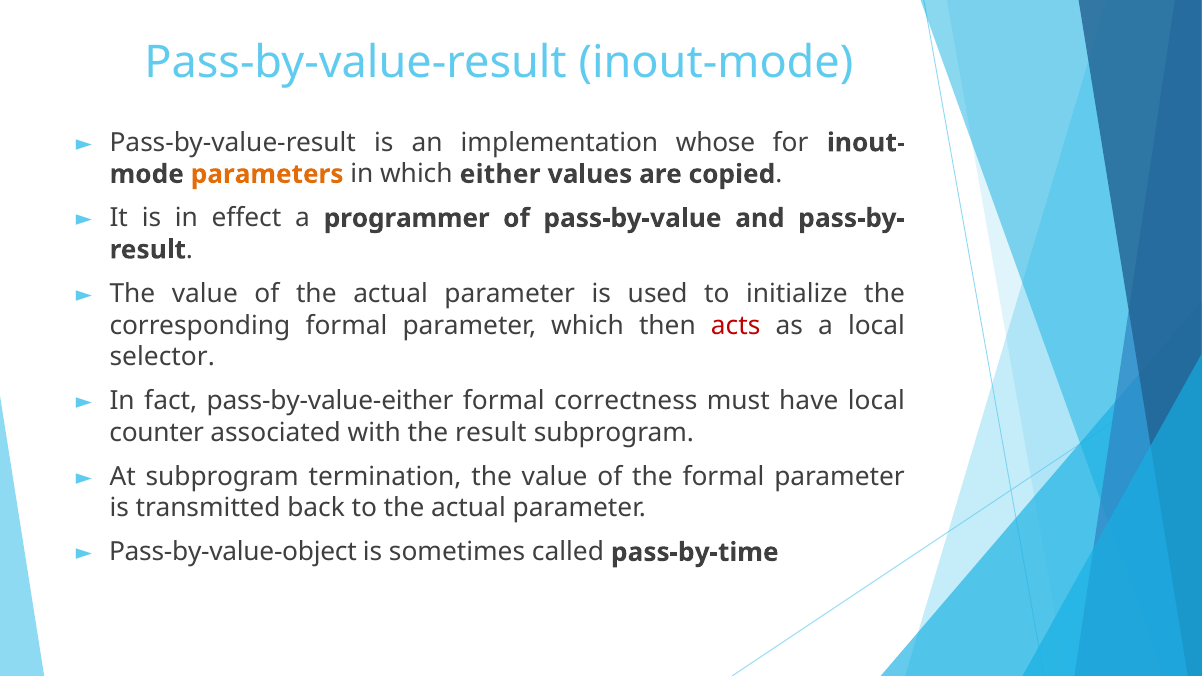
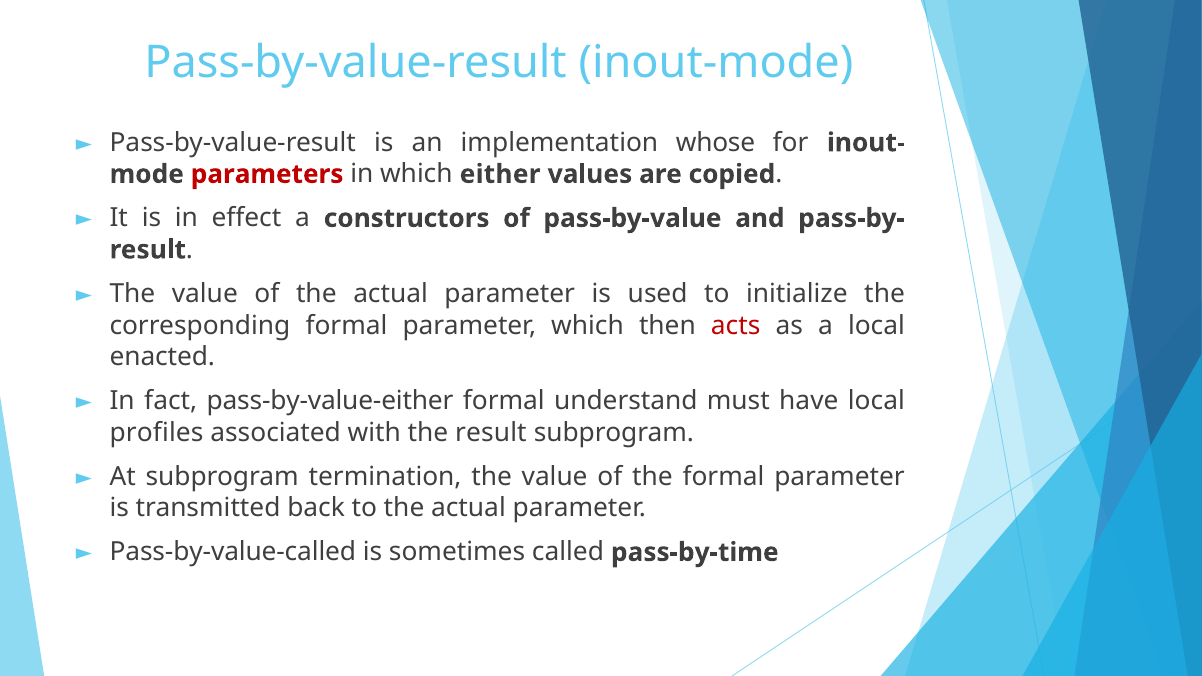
parameters colour: orange -> red (267, 174)
programmer: programmer -> constructors (407, 218)
selector: selector -> enacted (162, 357)
correctness: correctness -> understand (626, 401)
counter: counter -> profiles (157, 433)
Pass-by-value-object: Pass-by-value-object -> Pass-by-value-called (233, 552)
